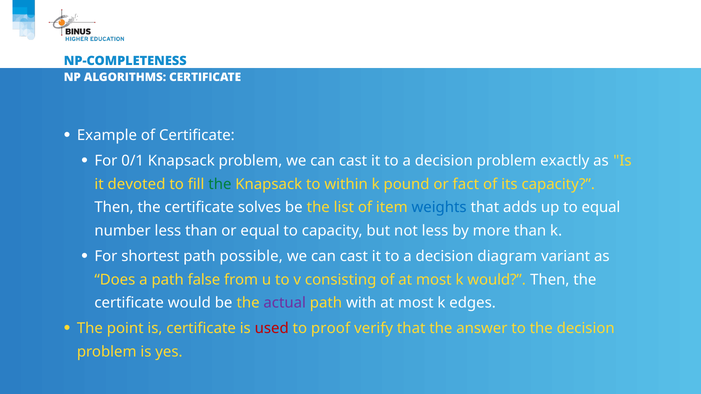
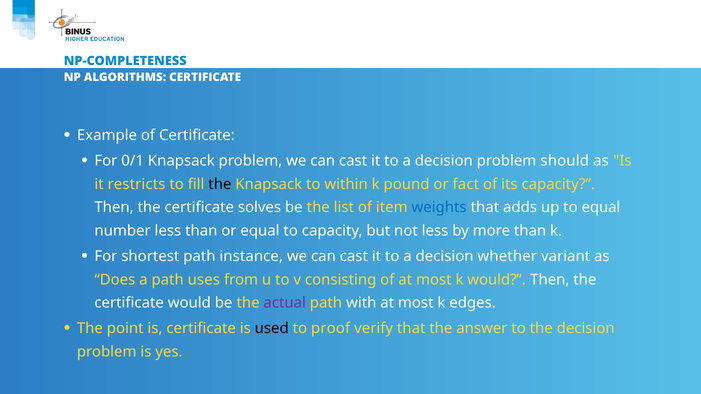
exactly: exactly -> should (565, 161)
devoted: devoted -> restricts (137, 184)
the colour: green -> black (220, 184)
possible: possible -> instance (251, 257)
diagram: diagram -> whether (507, 257)
false: false -> uses (204, 280)
used colour: red -> black (272, 329)
